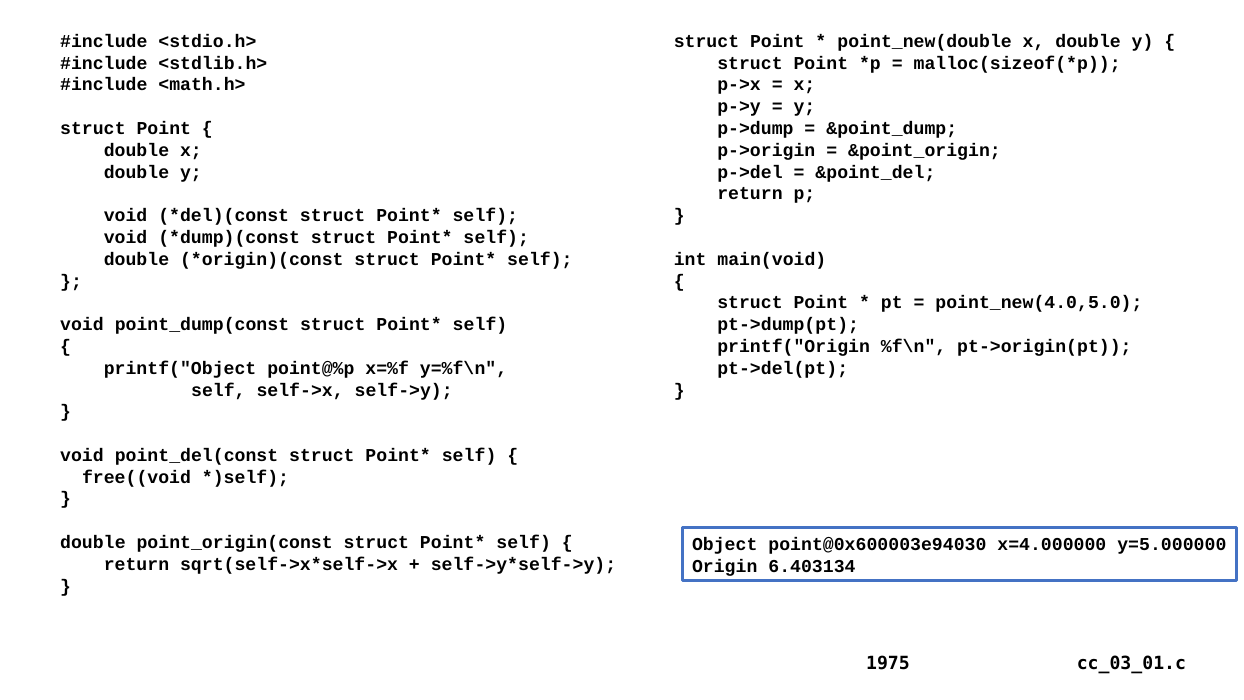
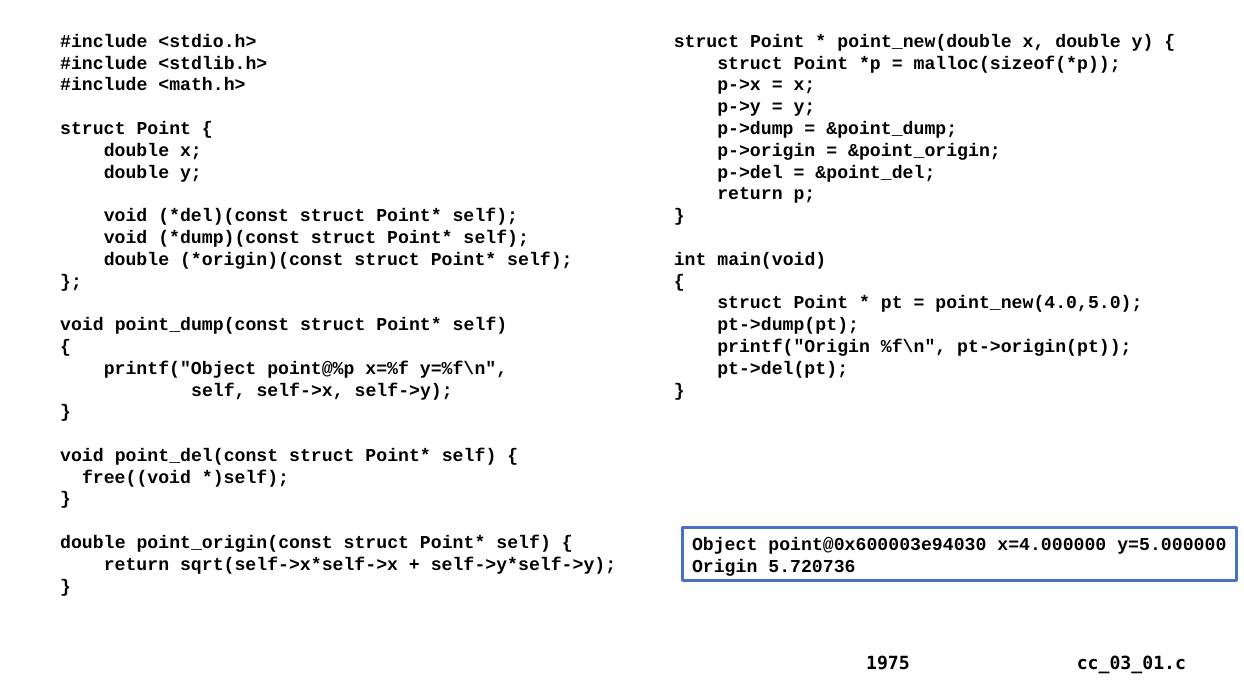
6.403134: 6.403134 -> 5.720736 (812, 566)
